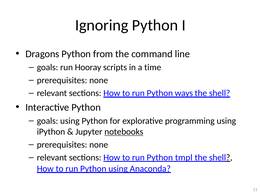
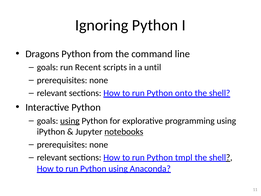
Hooray: Hooray -> Recent (88, 67)
time: time -> until (153, 67)
ways: ways -> onto (184, 93)
using underline: none -> present (70, 121)
